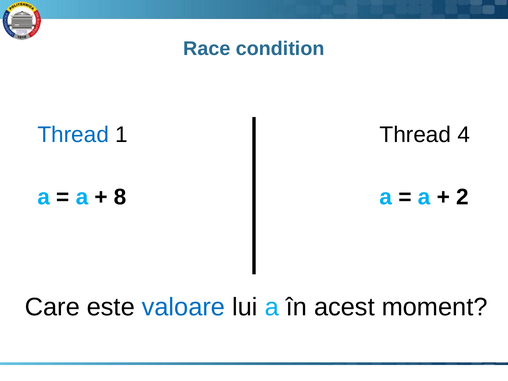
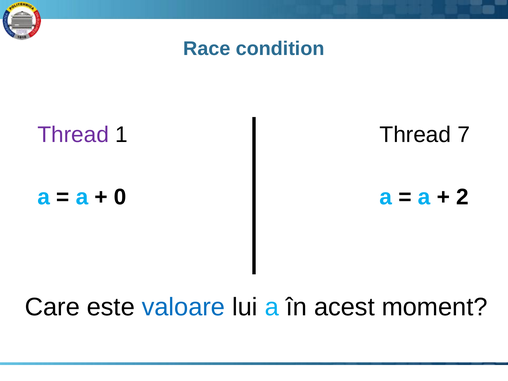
Thread colour: blue -> purple (73, 135)
4: 4 -> 7 (464, 135)
8: 8 -> 0 (120, 197)
